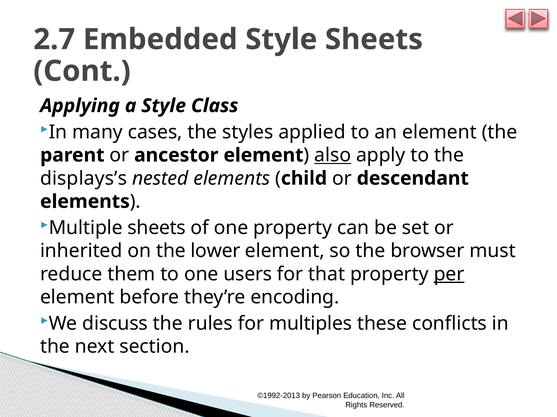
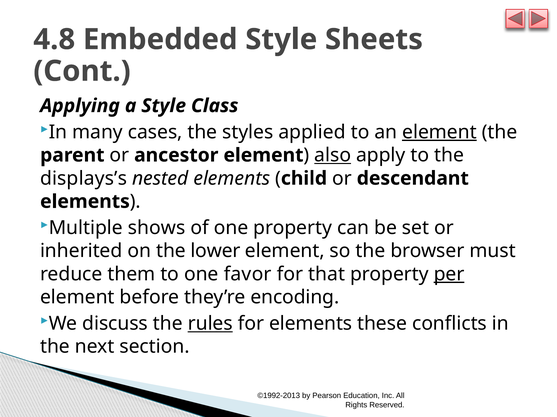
2.7: 2.7 -> 4.8 (54, 39)
element underline: none -> present (439, 132)
Multiple sheets: sheets -> shows (157, 228)
users: users -> favor (248, 275)
rules underline: none -> present (210, 324)
for multiples: multiples -> elements (311, 324)
